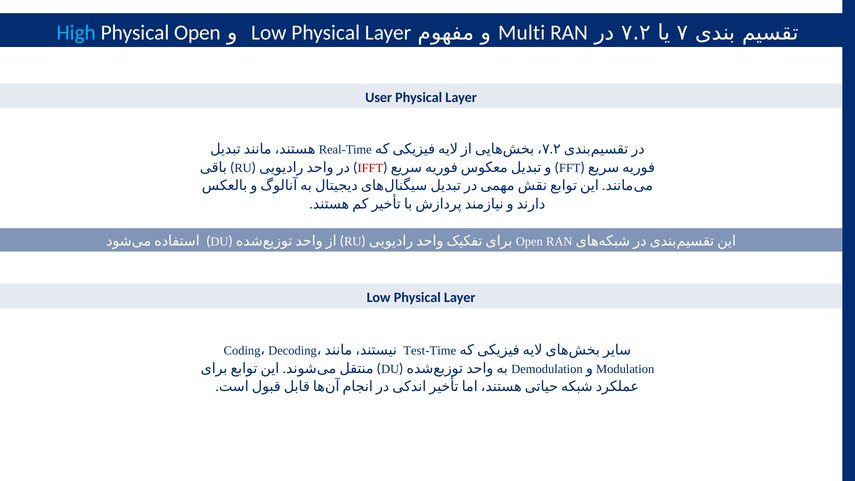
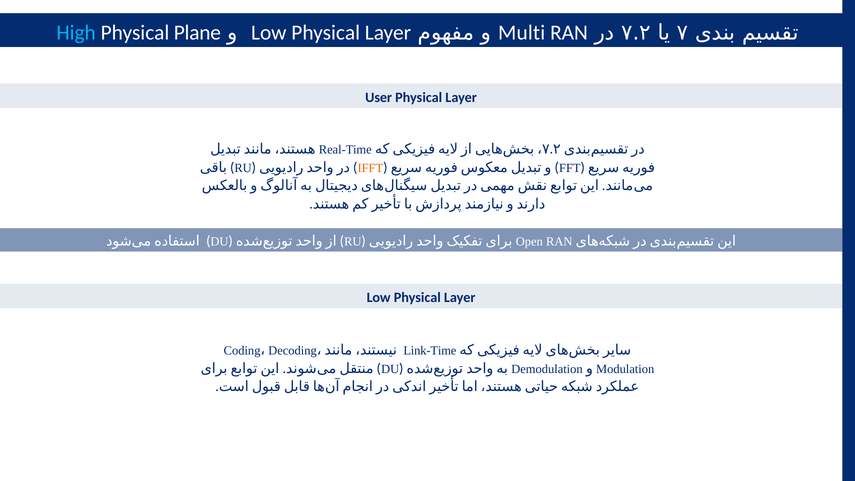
Physical Open: Open -> Plane (197, 33)
IFFT colour: red -> orange (370, 168)
Test-Time: Test-Time -> Link-Time (430, 351)
